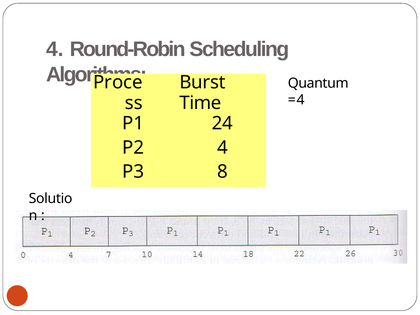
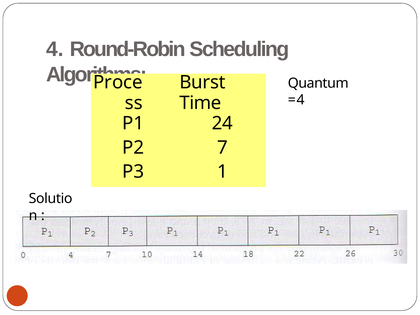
P2 4: 4 -> 7 (222, 148)
8: 8 -> 1 (222, 172)
